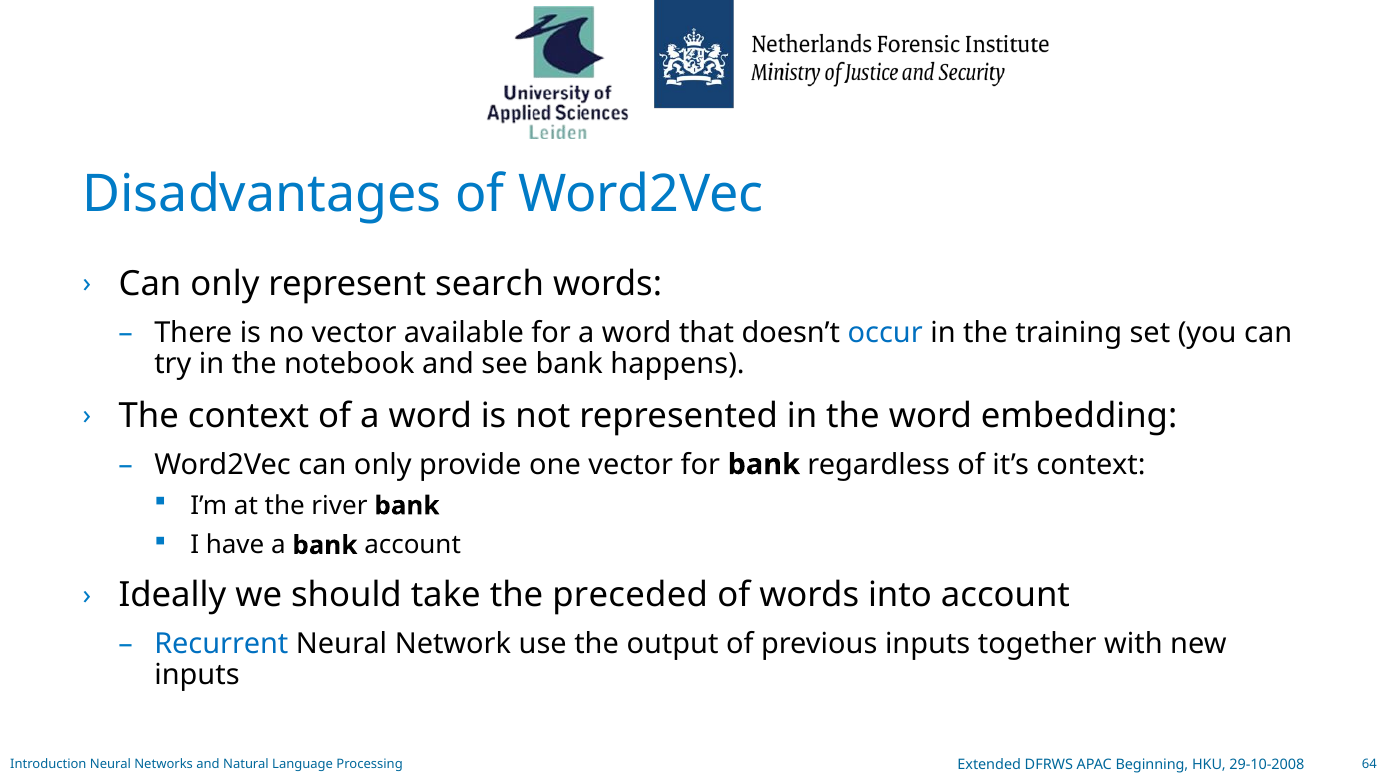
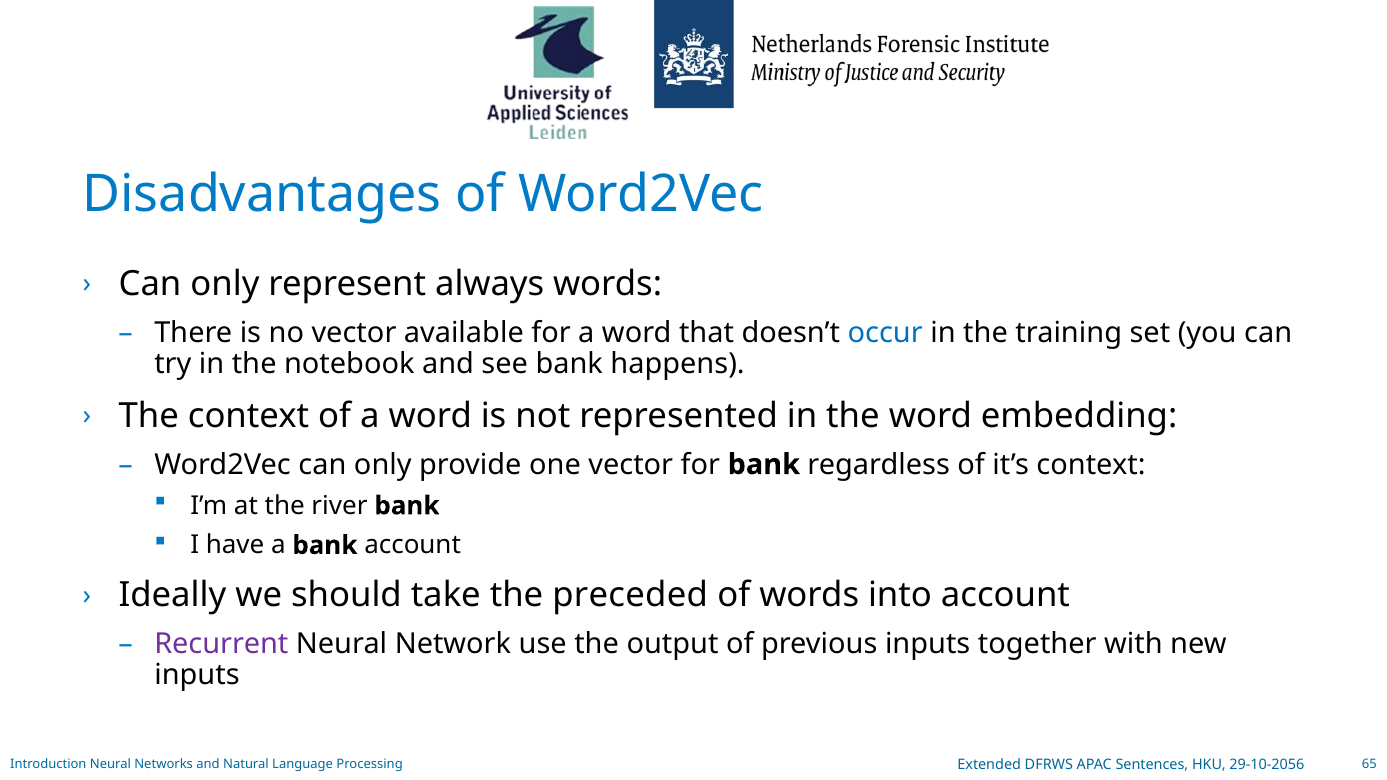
search: search -> always (490, 284)
Recurrent colour: blue -> purple (221, 644)
64: 64 -> 65 (1369, 764)
Beginning: Beginning -> Sentences (1152, 765)
29-10-2008: 29-10-2008 -> 29-10-2056 (1267, 765)
